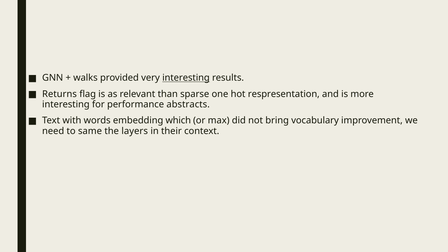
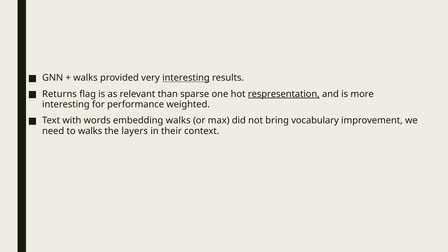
respresentation underline: none -> present (284, 94)
abstracts: abstracts -> weighted (188, 104)
embedding which: which -> walks (178, 121)
to same: same -> walks (90, 131)
